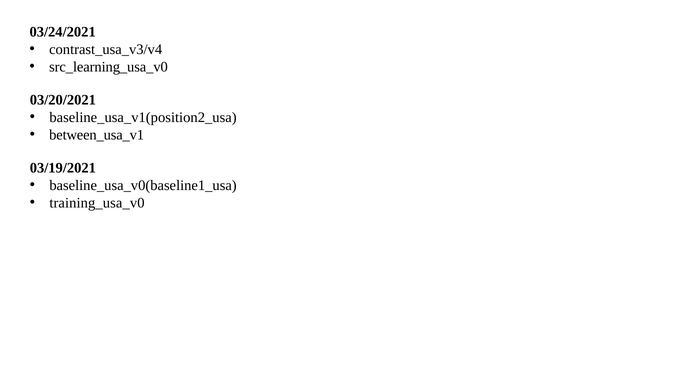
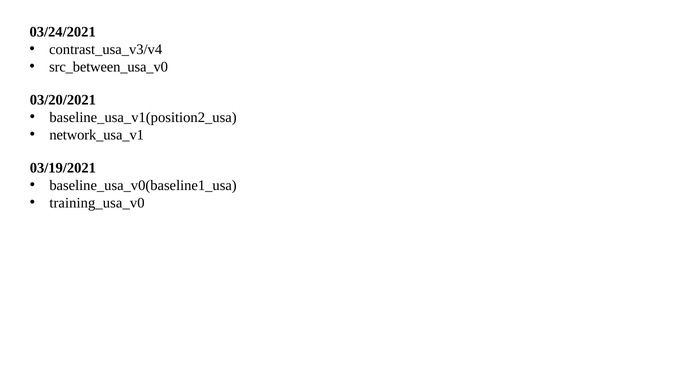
src_learning_usa_v0: src_learning_usa_v0 -> src_between_usa_v0 (109, 67)
between_usa_v1: between_usa_v1 -> network_usa_v1 (97, 135)
